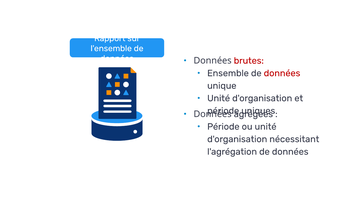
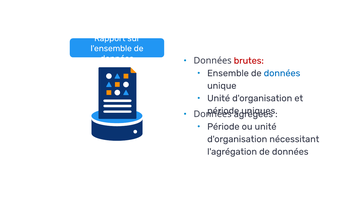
données colour: red -> blue (282, 73)
